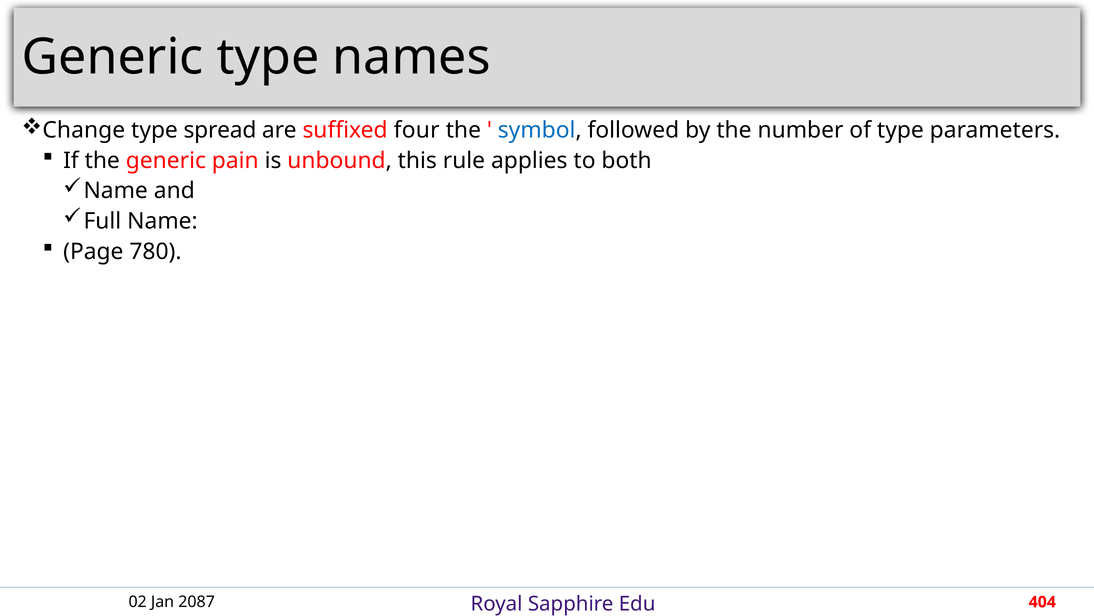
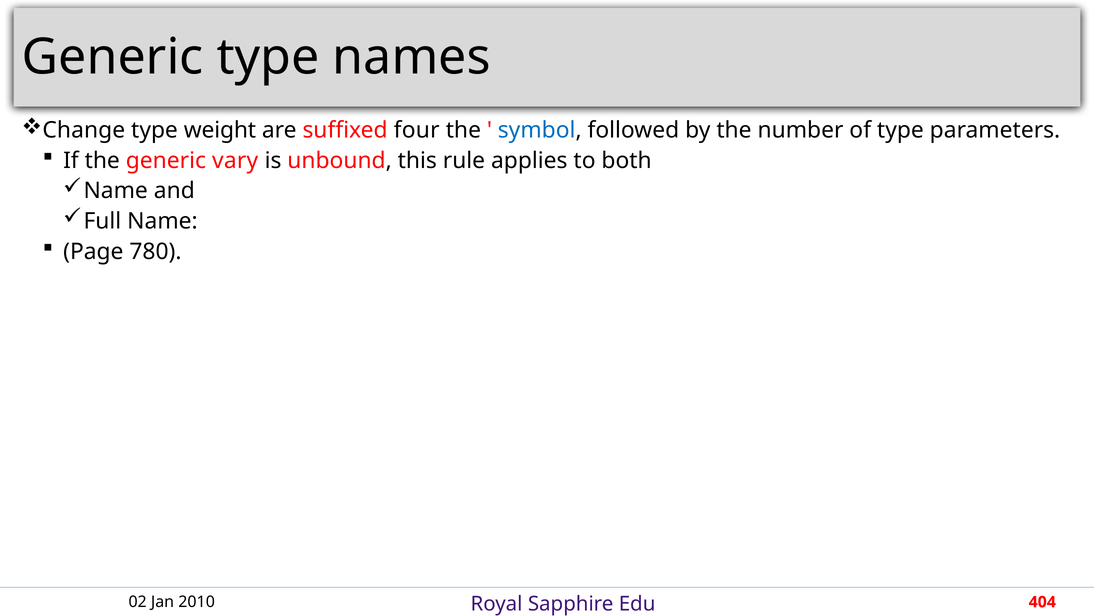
spread: spread -> weight (220, 130)
pain: pain -> vary (235, 160)
2087: 2087 -> 2010 (197, 601)
